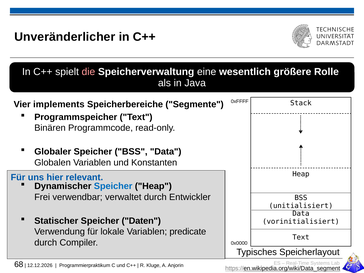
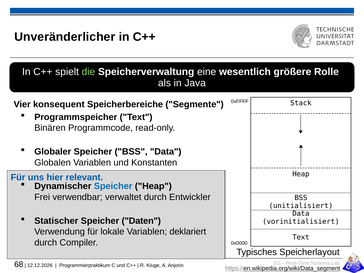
die colour: pink -> light green (88, 72)
implements: implements -> konsequent (59, 104)
predicate: predicate -> deklariert (188, 232)
